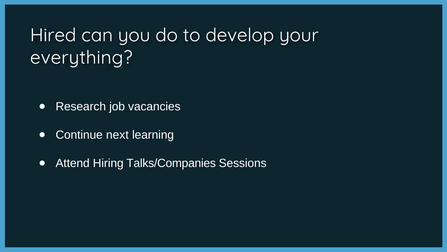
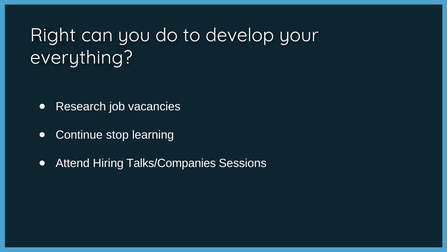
Hired: Hired -> Right (53, 35)
next: next -> stop (117, 135)
